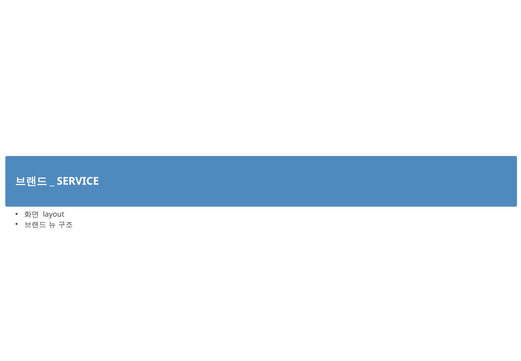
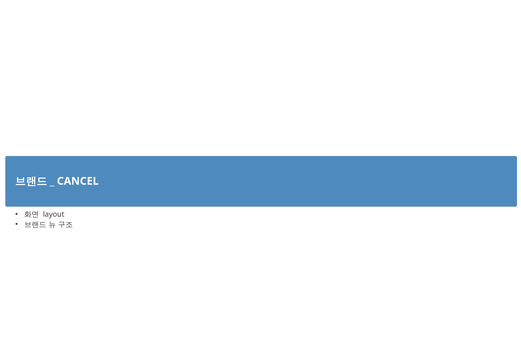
SERVICE: SERVICE -> CANCEL (78, 181)
